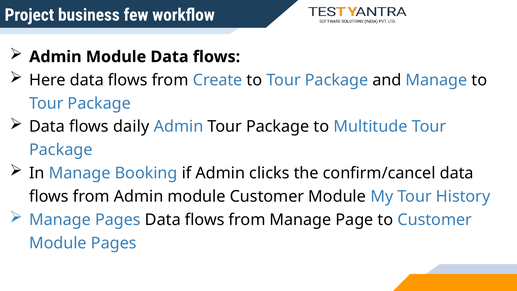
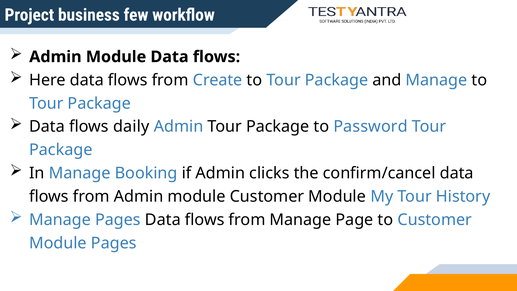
Multitude: Multitude -> Password (371, 127)
